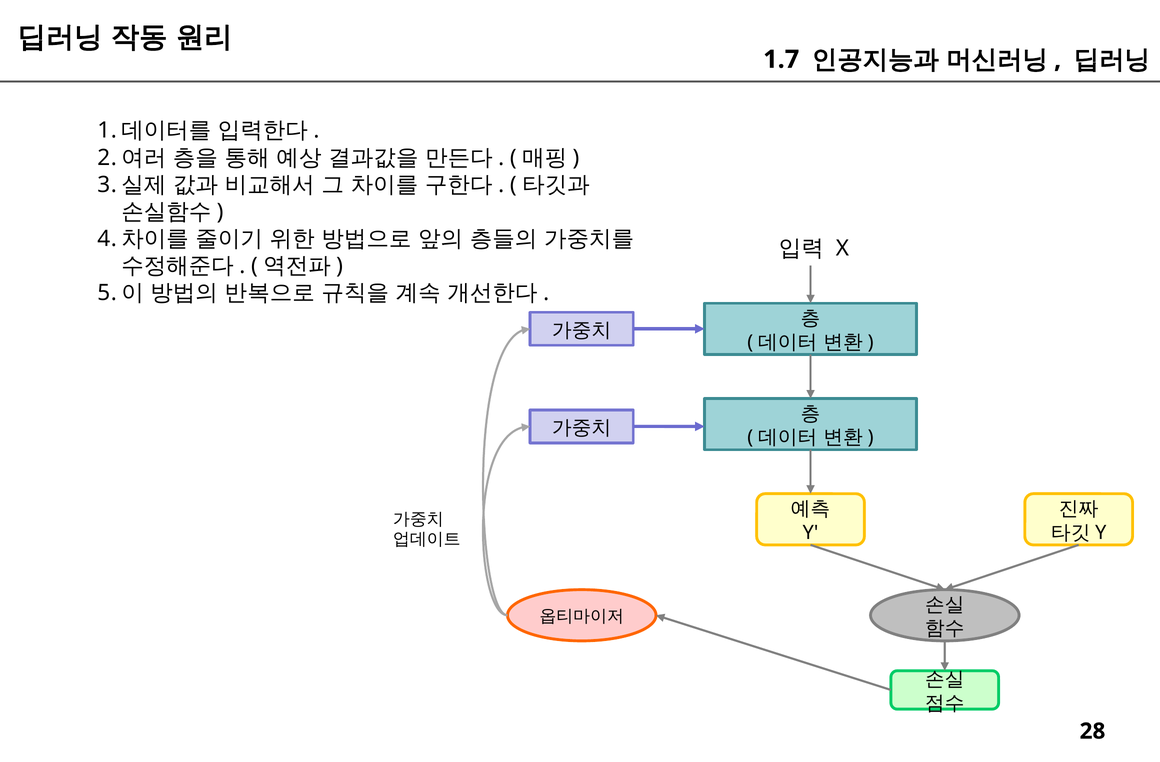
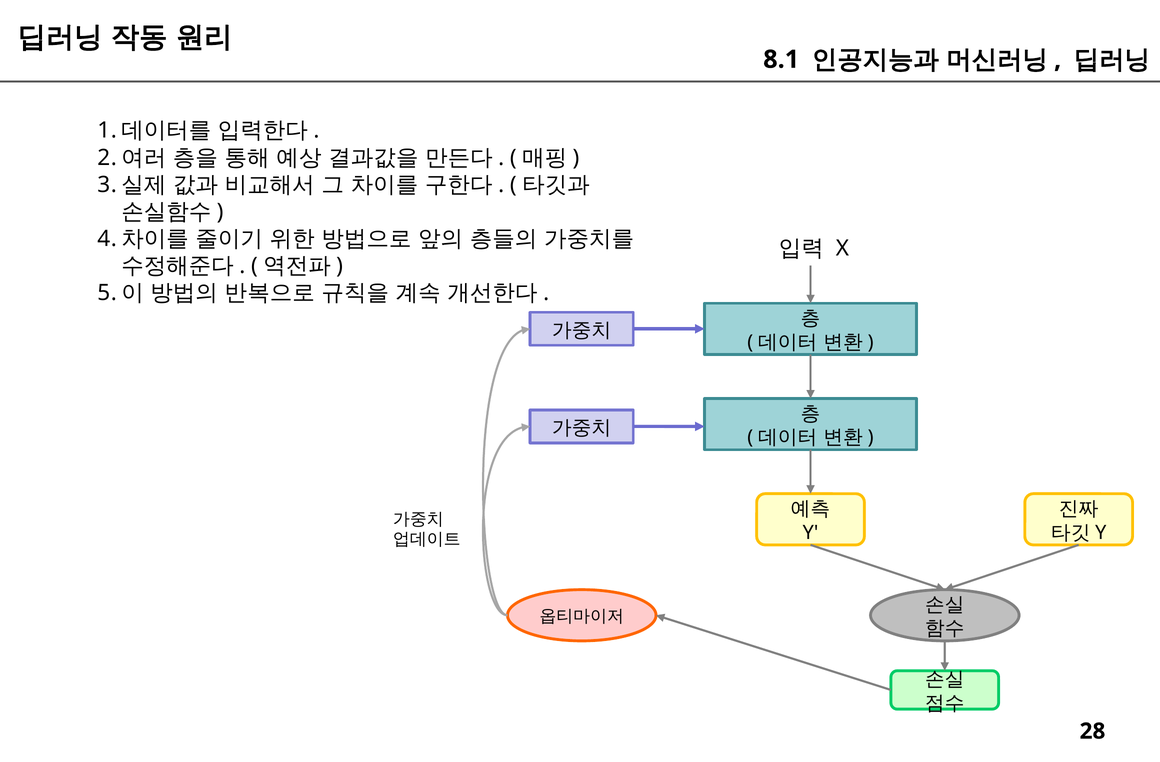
1.7: 1.7 -> 8.1 (781, 59)
